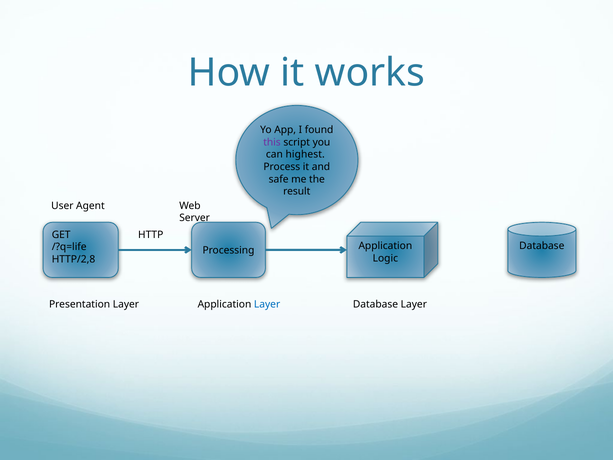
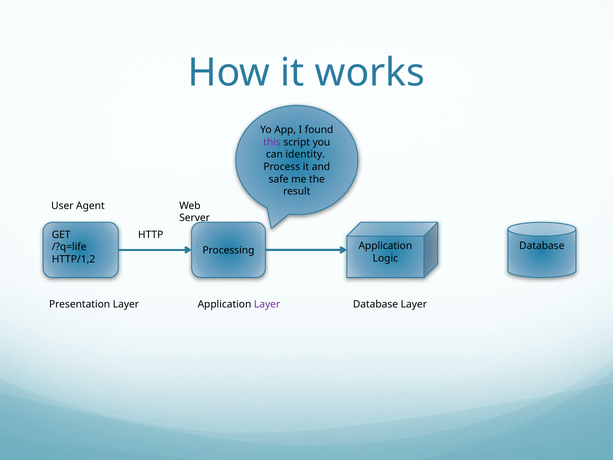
highest: highest -> identity (305, 155)
HTTP/2,8: HTTP/2,8 -> HTTP/1,2 (74, 259)
Layer colour: blue -> purple (267, 304)
